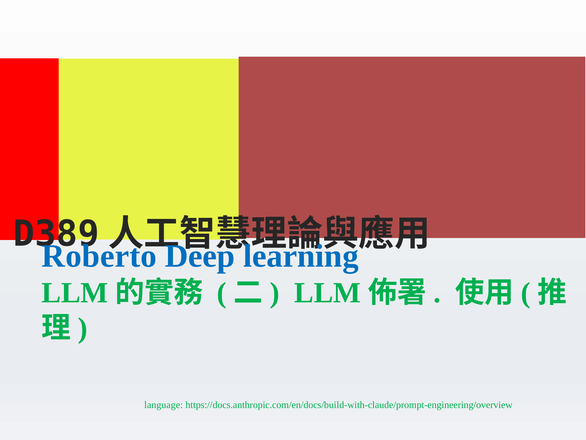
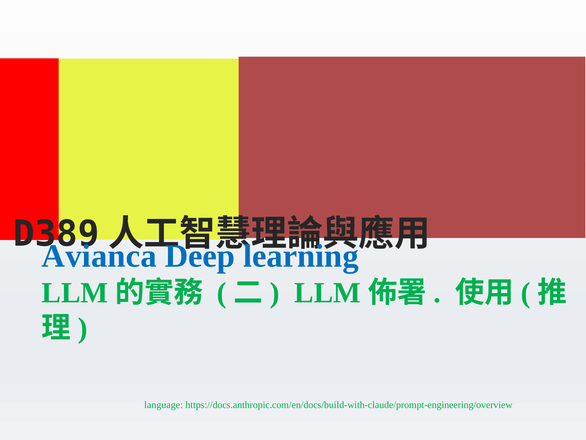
Roberto: Roberto -> Avianca (99, 256)
